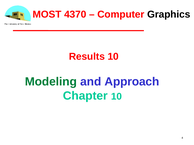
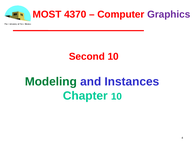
Graphics colour: black -> purple (169, 14)
Results: Results -> Second (87, 57)
Approach: Approach -> Instances (132, 82)
